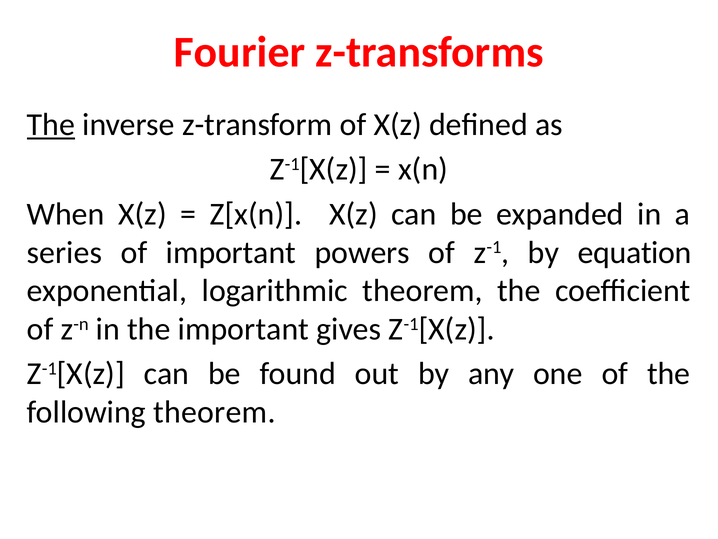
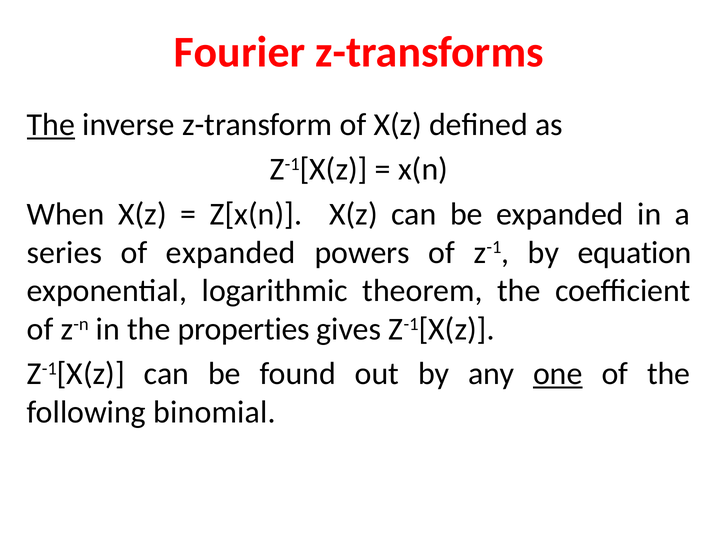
of important: important -> expanded (231, 252)
the important: important -> properties (244, 329)
one underline: none -> present (558, 374)
following theorem: theorem -> binomial (215, 412)
